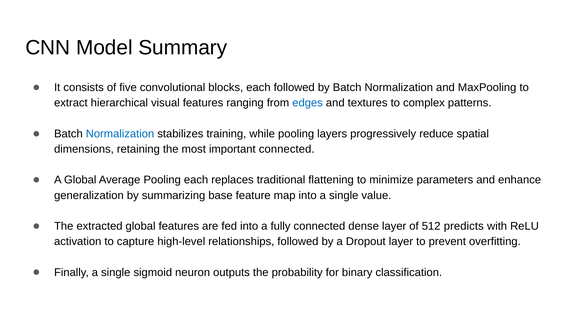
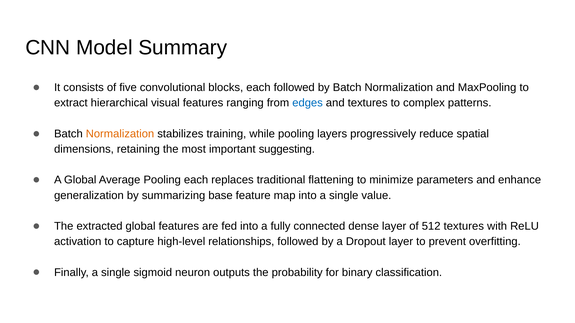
Normalization colour: blue -> orange (120, 134)
important connected: connected -> suggesting (287, 149)
512 predicts: predicts -> textures (464, 226)
